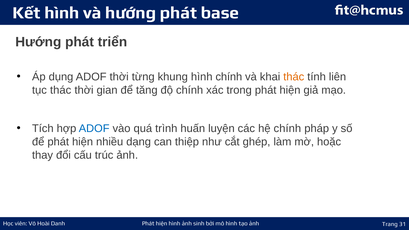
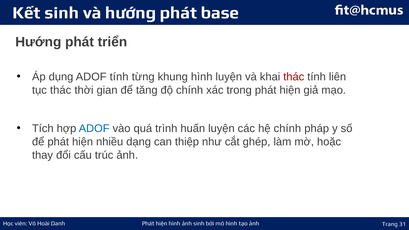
Kết hình: hình -> sinh (62, 13)
ADOF thời: thời -> tính (119, 77)
hình chính: chính -> luyện (229, 77)
thác colour: orange -> red (294, 77)
